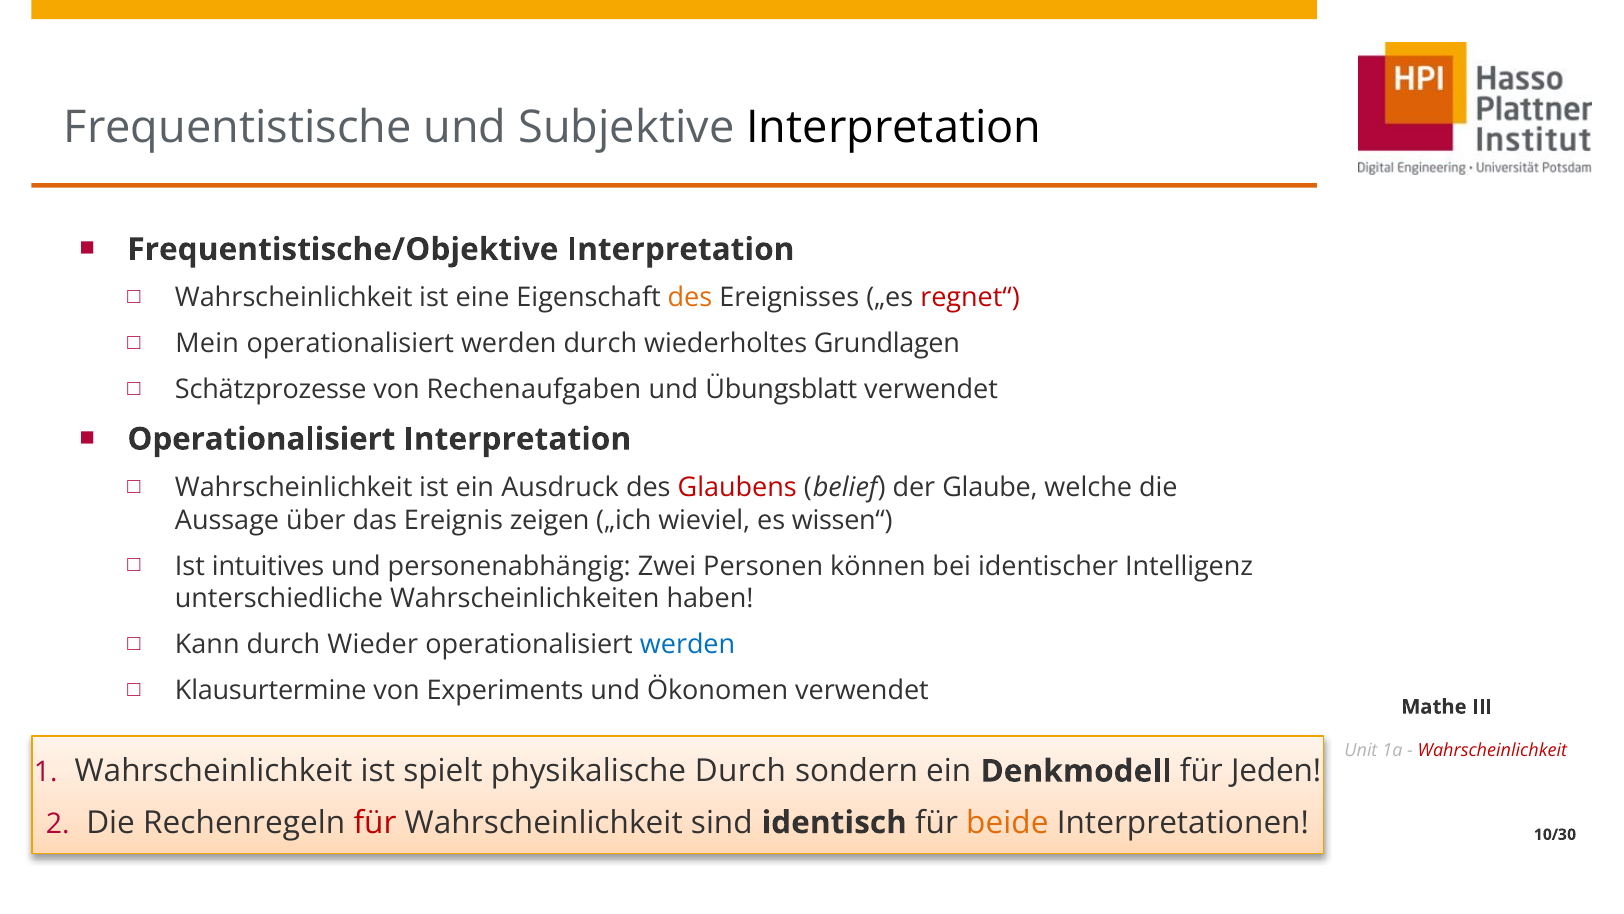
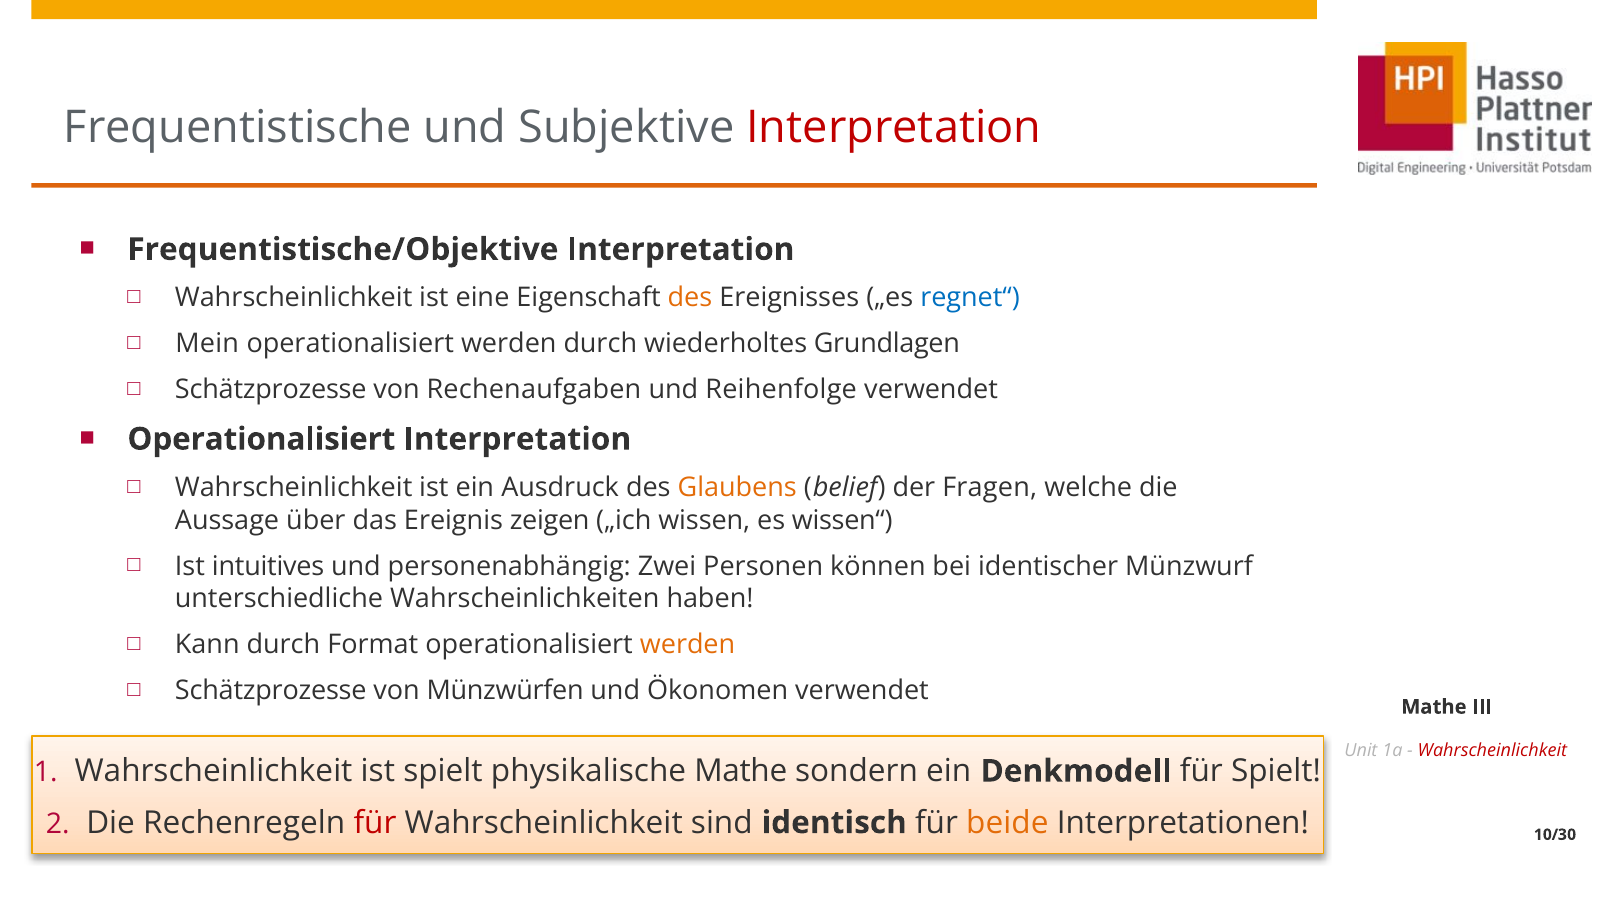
Interpretation colour: black -> red (894, 128)
regnet“ colour: red -> blue (970, 298)
Übungsblatt: Übungsblatt -> Reihenfolge (781, 390)
Glaubens colour: red -> orange (737, 487)
Glaube: Glaube -> Fragen (990, 487)
wieviel: wieviel -> wissen (704, 520)
Intelligenz: Intelligenz -> Münzwurf (1189, 566)
Wieder: Wieder -> Format (373, 644)
werden colour: blue -> orange (688, 644)
Klausurtermine: Klausurtermine -> Schätzprozesse (271, 690)
Experiments: Experiments -> Münzwürfen (505, 690)
physikalische Durch: Durch -> Mathe (741, 771)
für Jeden: Jeden -> Spielt (1276, 771)
